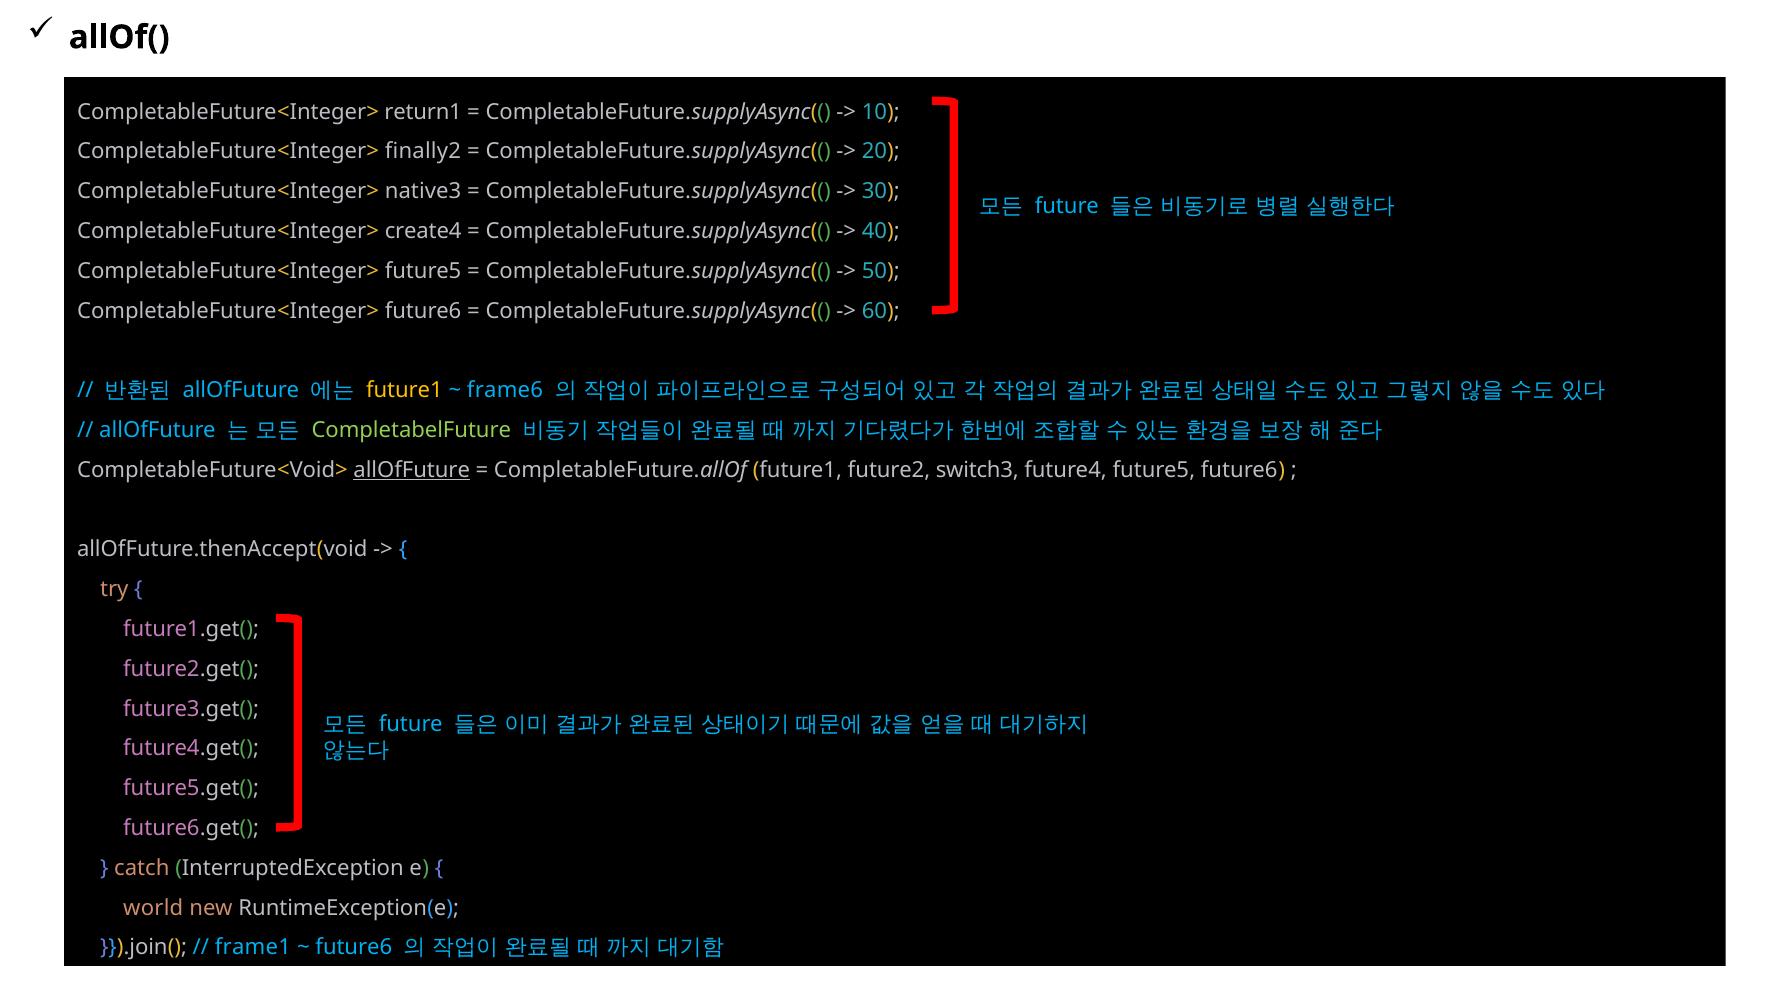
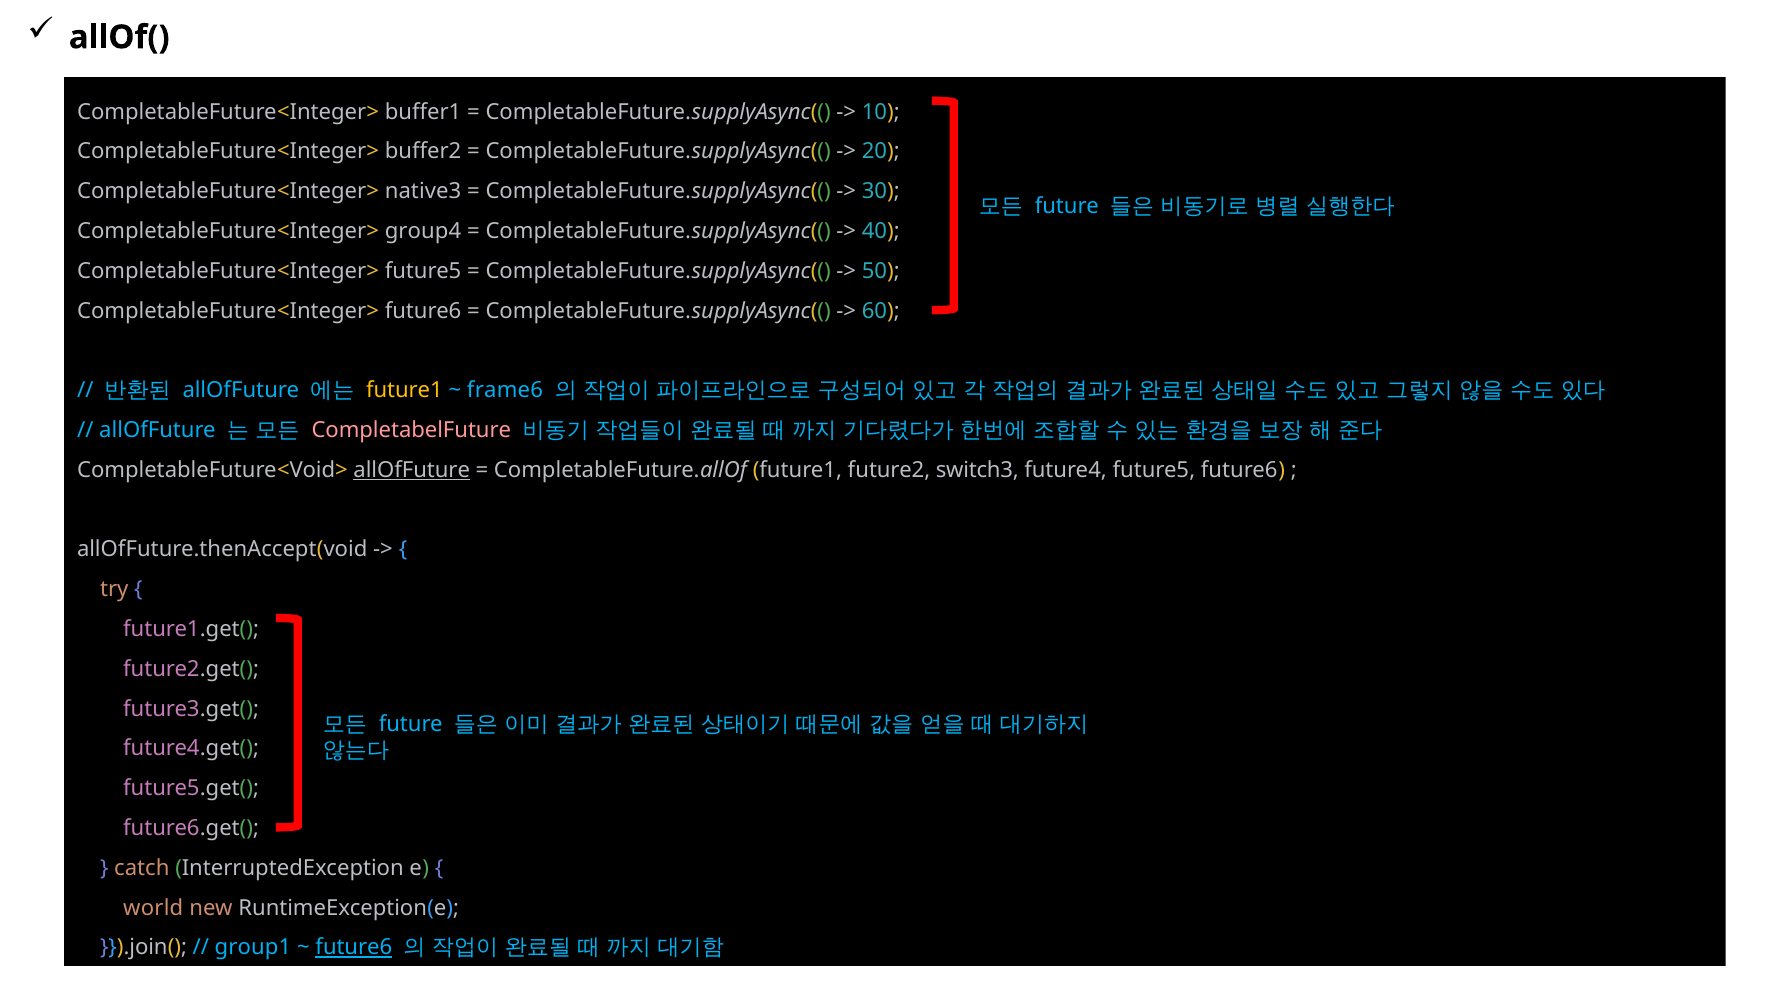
return1: return1 -> buffer1 (423, 112)
finally2: finally2 -> buffer2 (423, 152)
create4: create4 -> group4 (423, 231)
CompletabelFuture colour: light green -> pink (411, 431)
frame1: frame1 -> group1 (253, 948)
future6 underline: none -> present (354, 948)
